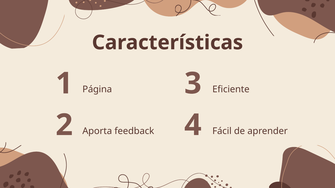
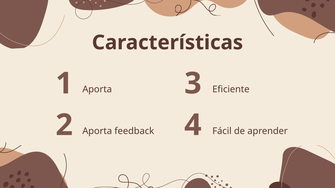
Página: Página -> Aporta (97, 90)
